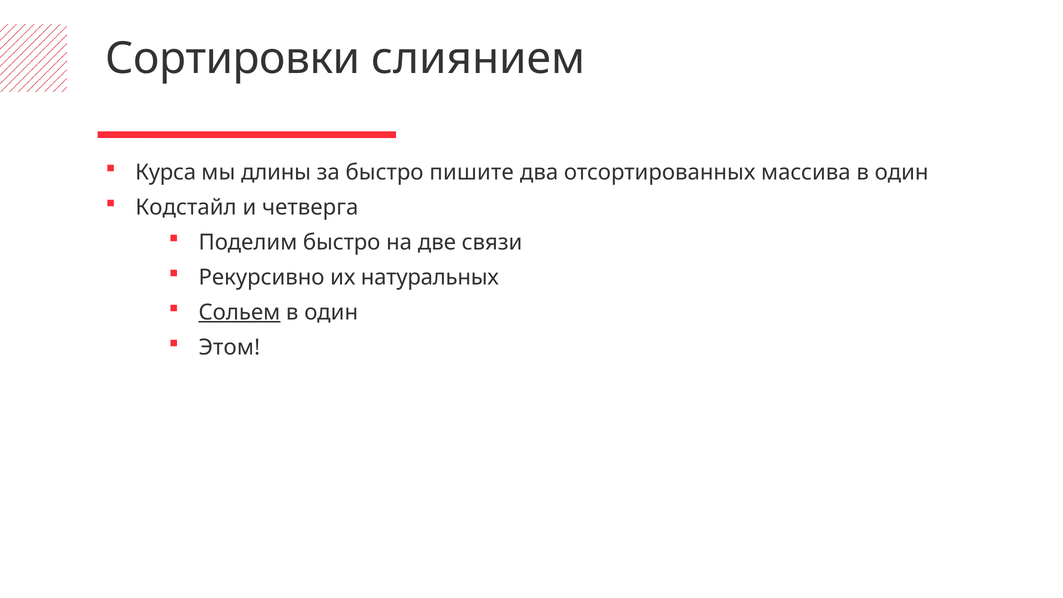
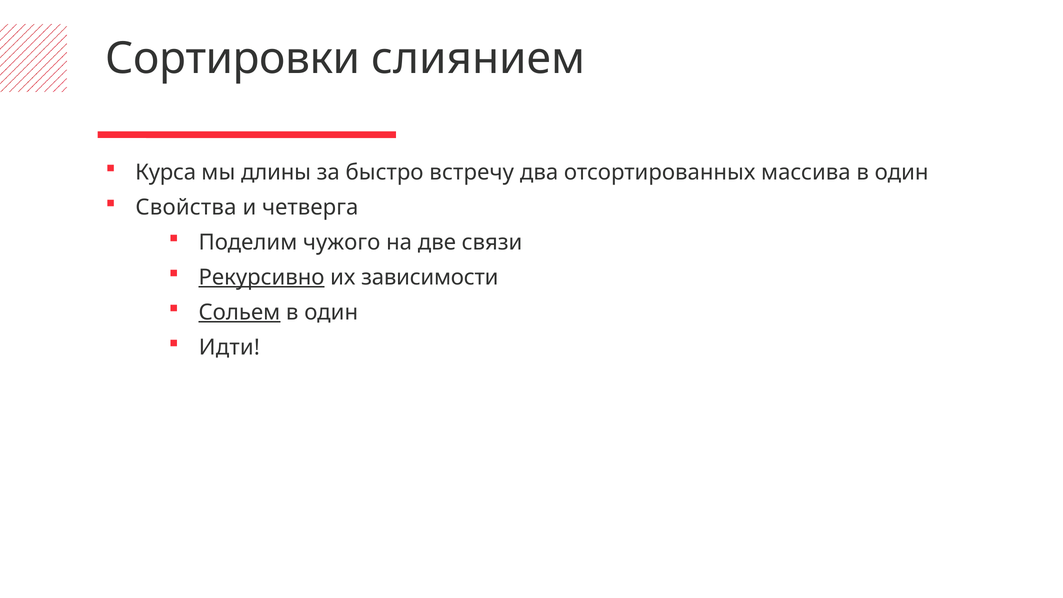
пишите: пишите -> встречу (472, 172)
Кодстайл: Кодстайл -> Свойства (186, 207)
Поделим быстро: быстро -> чужого (342, 242)
Рекурсивно underline: none -> present (262, 277)
натуральных: натуральных -> зависимости (430, 277)
Этом: Этом -> Идти (229, 347)
